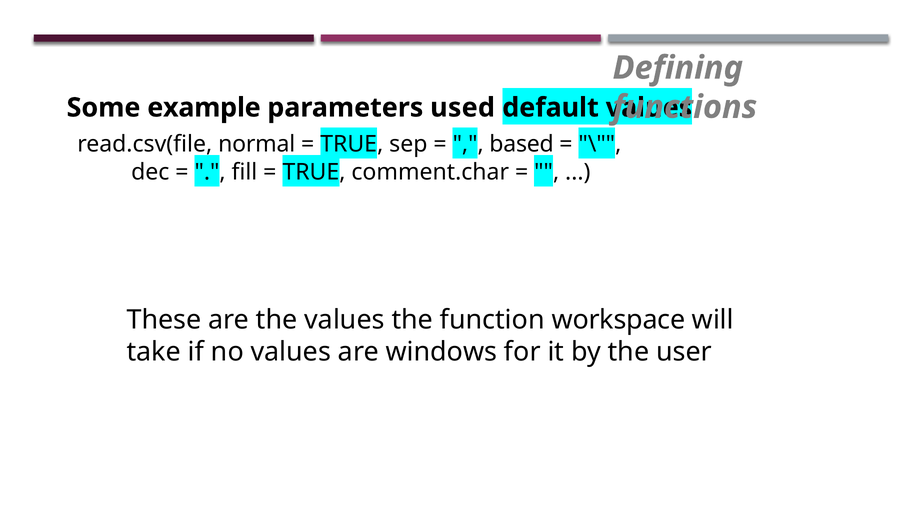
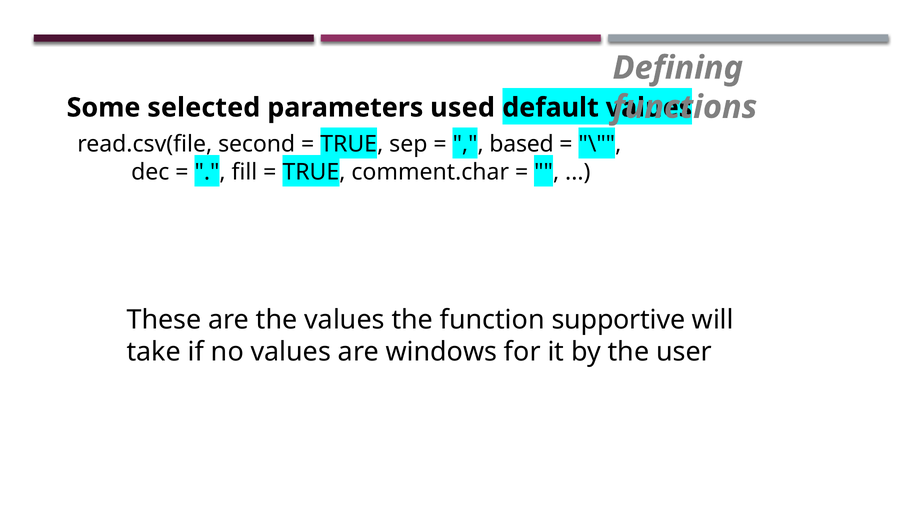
example: example -> selected (204, 108)
normal: normal -> second (257, 144)
workspace: workspace -> supportive (618, 320)
